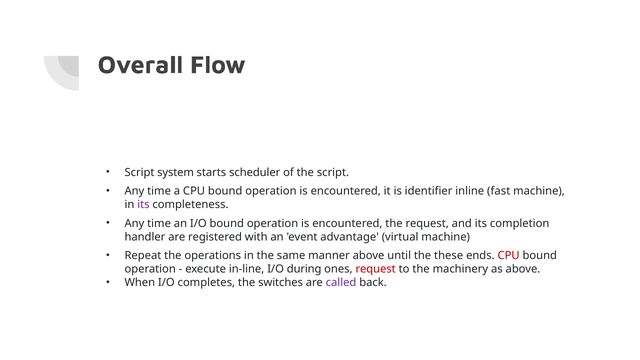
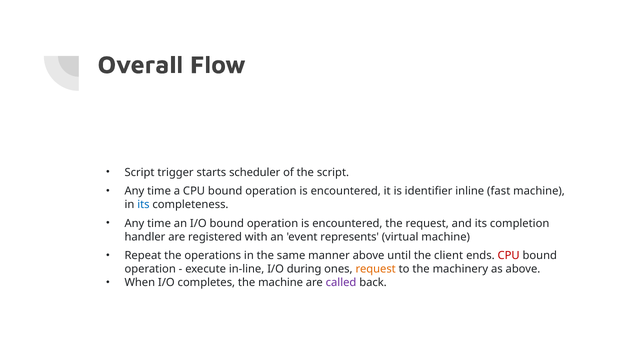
system: system -> trigger (176, 172)
its colour: purple -> blue (143, 205)
advantage: advantage -> represents (350, 237)
these: these -> client (449, 256)
request colour: red -> orange (376, 269)
the switches: switches -> machine (281, 283)
